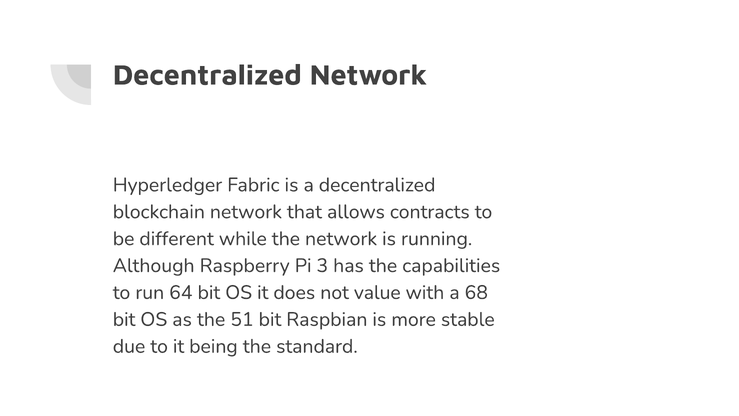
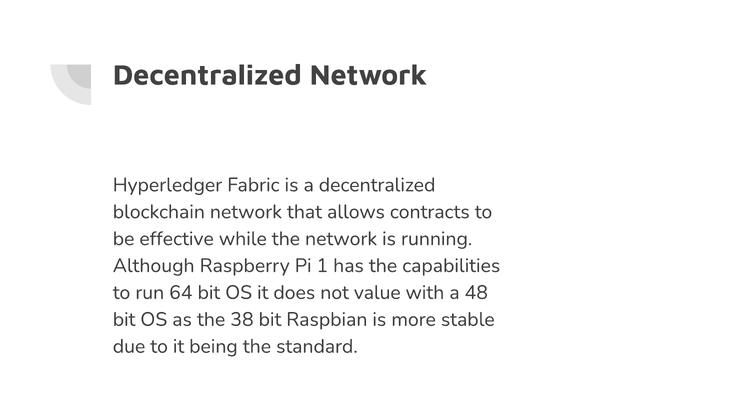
different: different -> effective (177, 239)
3: 3 -> 1 (322, 265)
68: 68 -> 48 (476, 292)
51: 51 -> 38 (242, 319)
